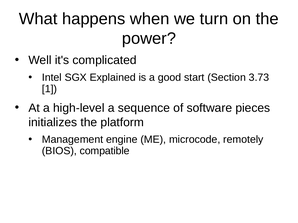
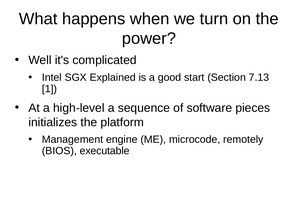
3.73: 3.73 -> 7.13 (259, 78)
compatible: compatible -> executable (105, 151)
